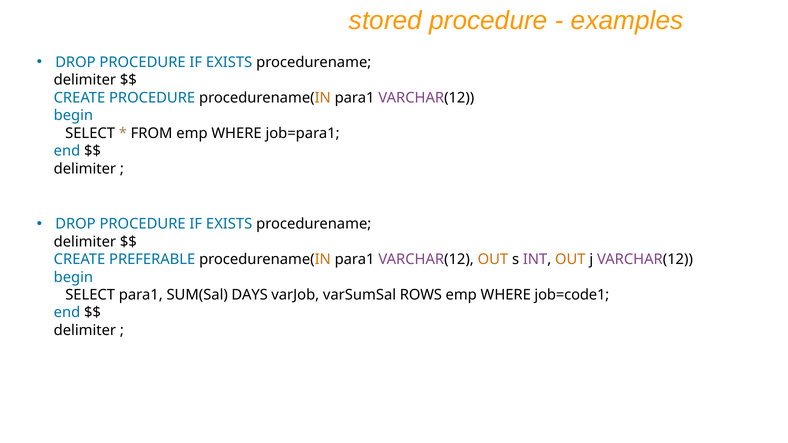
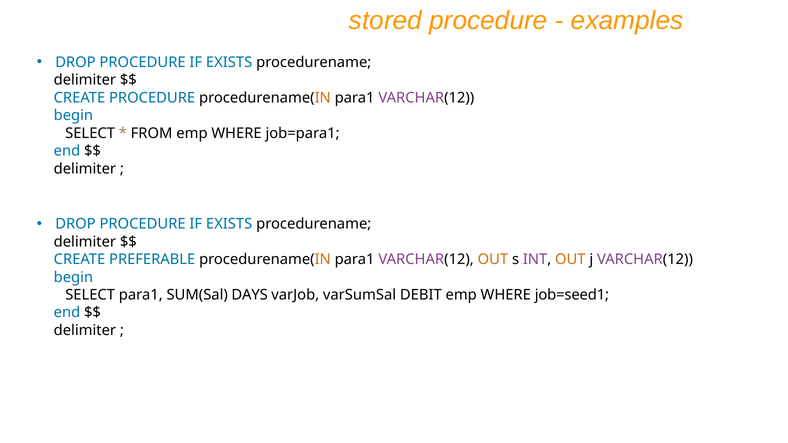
ROWS: ROWS -> DEBIT (421, 295)
job=code1: job=code1 -> job=seed1 (572, 295)
